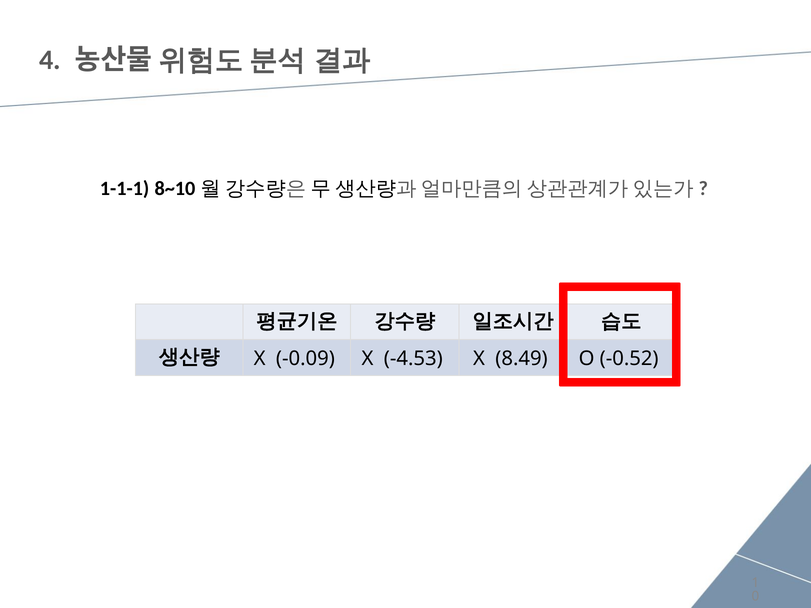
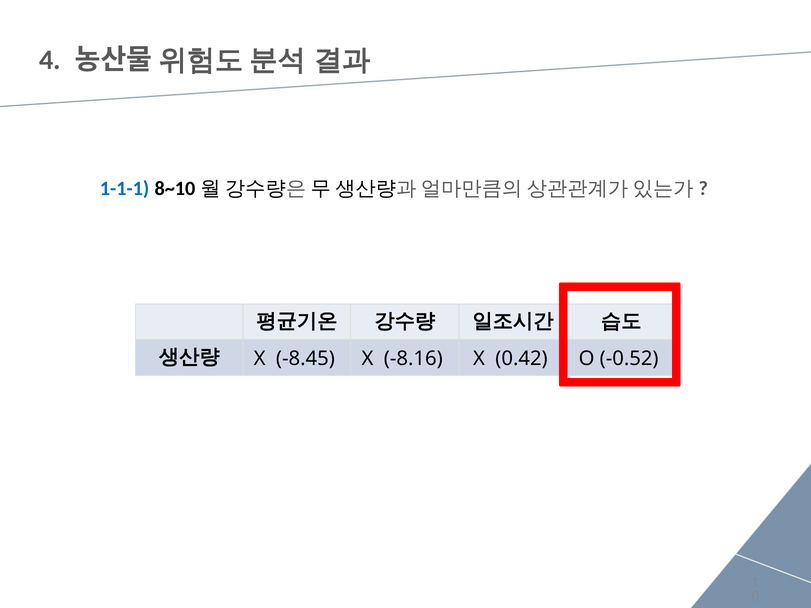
1-1-1 colour: black -> blue (125, 189)
-0.09: -0.09 -> -8.45 (305, 359)
-4.53: -4.53 -> -8.16 (413, 359)
8.49: 8.49 -> 0.42 (522, 359)
